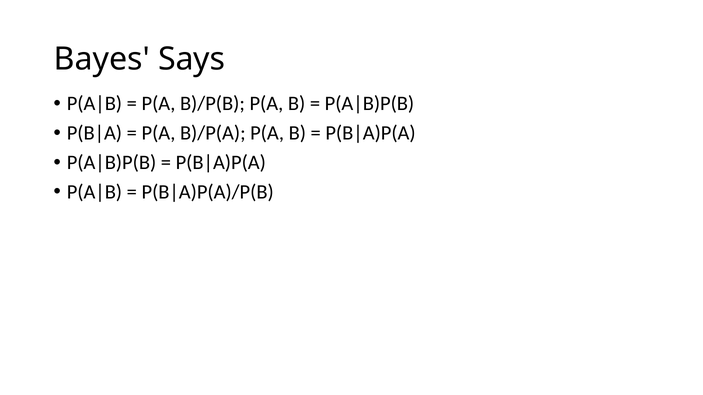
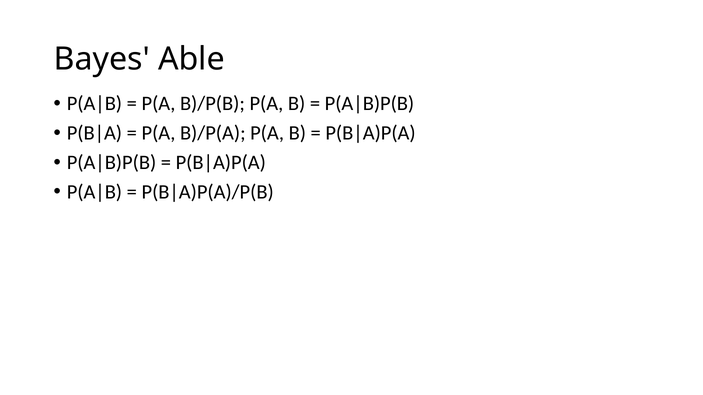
Says: Says -> Able (192, 59)
